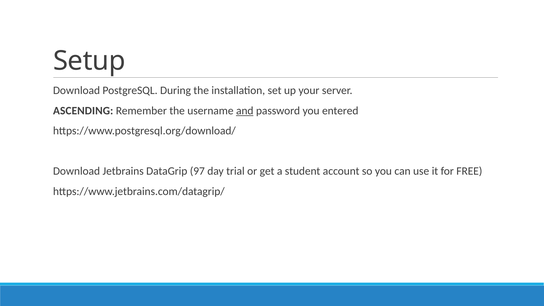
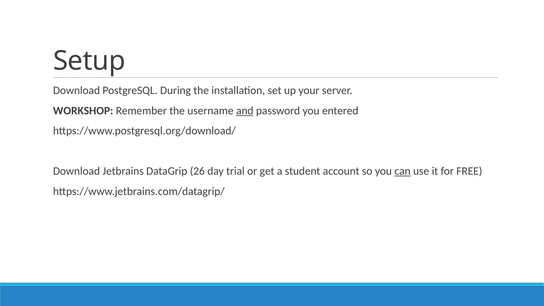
ASCENDING: ASCENDING -> WORKSHOP (83, 111)
97: 97 -> 26 (197, 171)
can underline: none -> present (403, 171)
